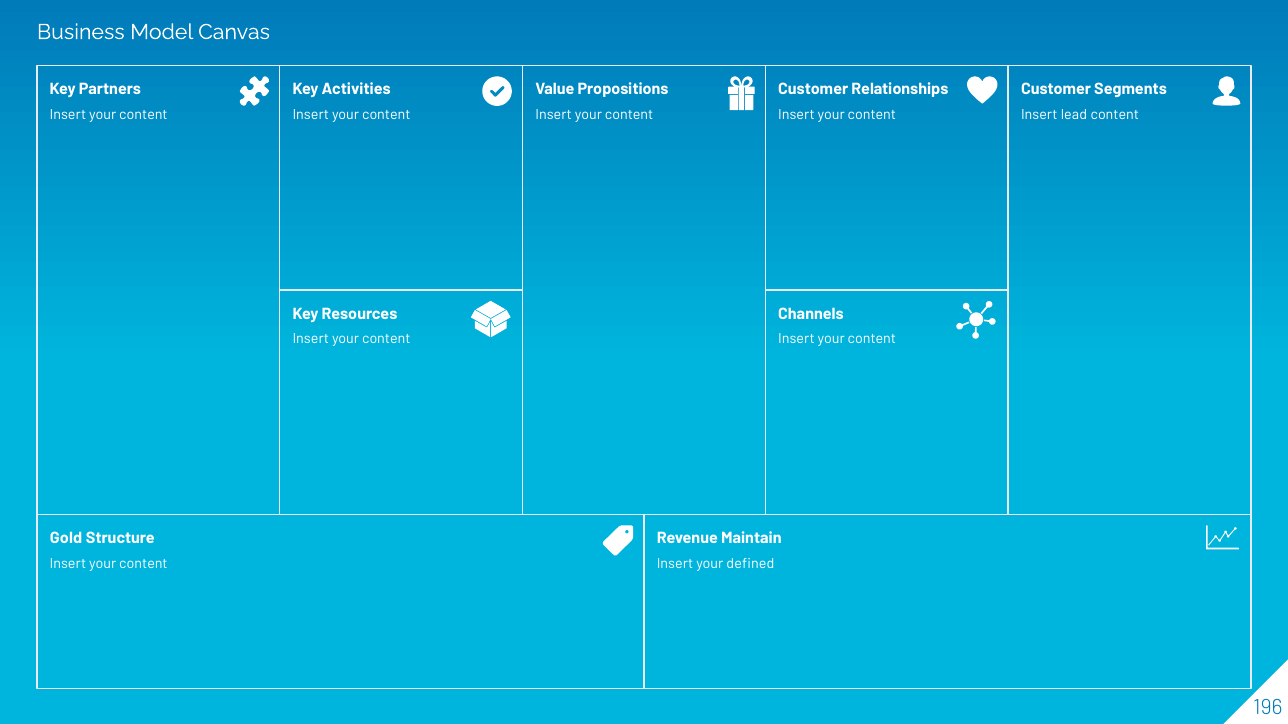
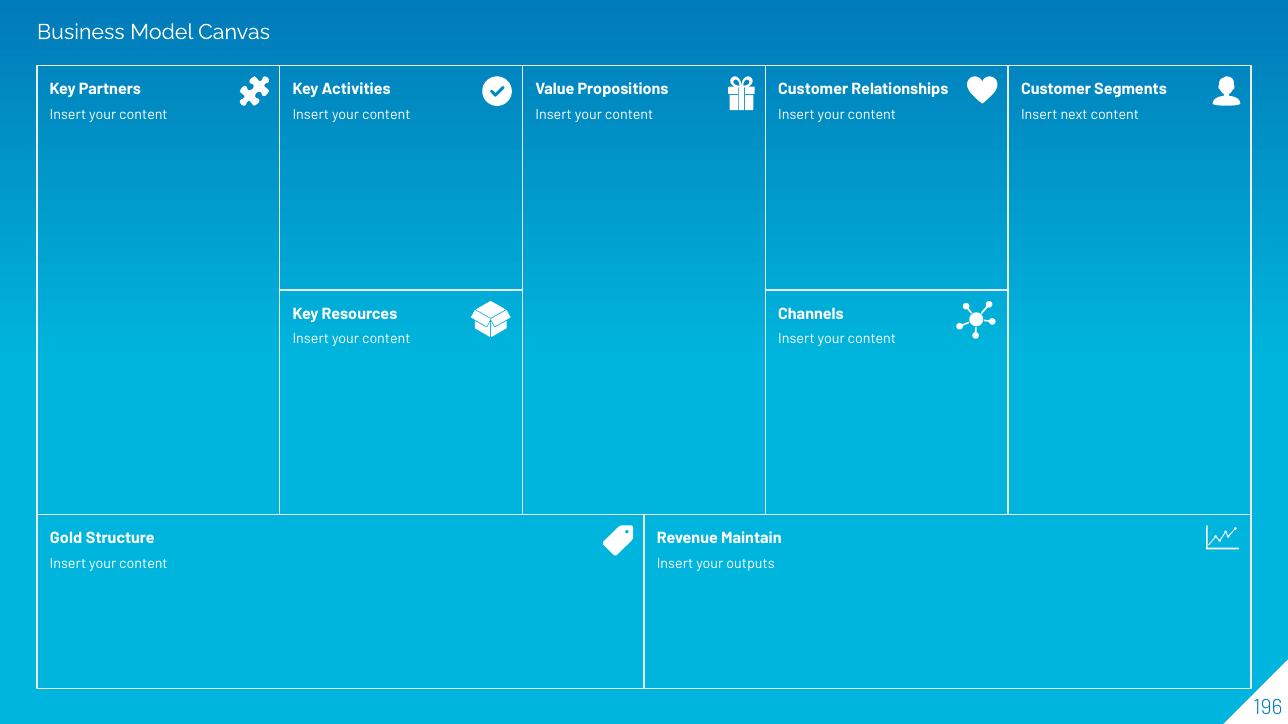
lead: lead -> next (1074, 115)
defined: defined -> outputs (751, 564)
